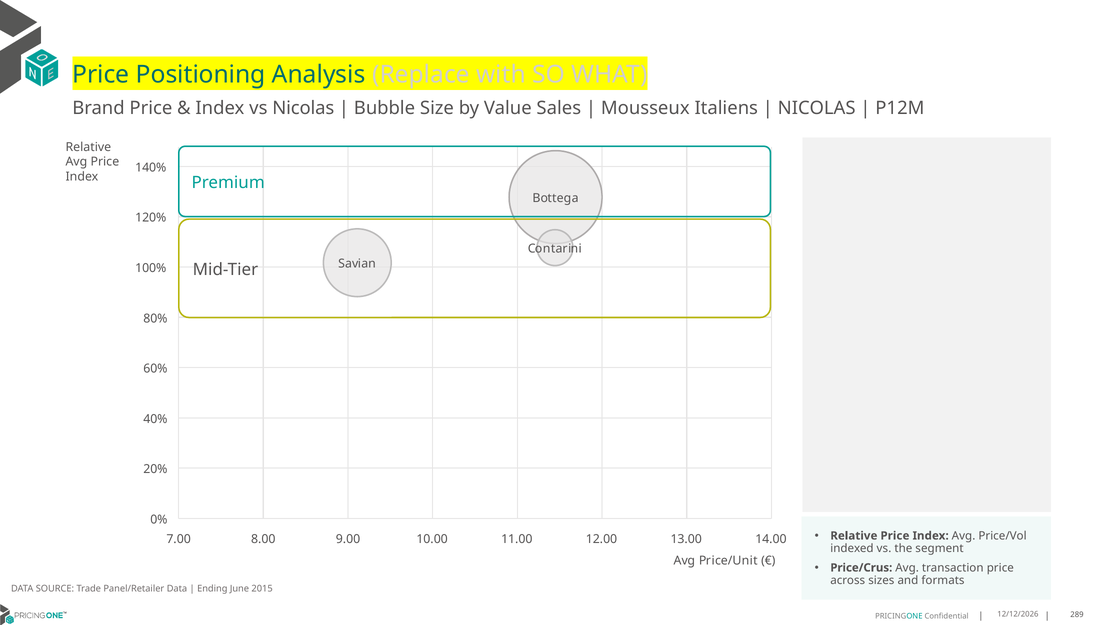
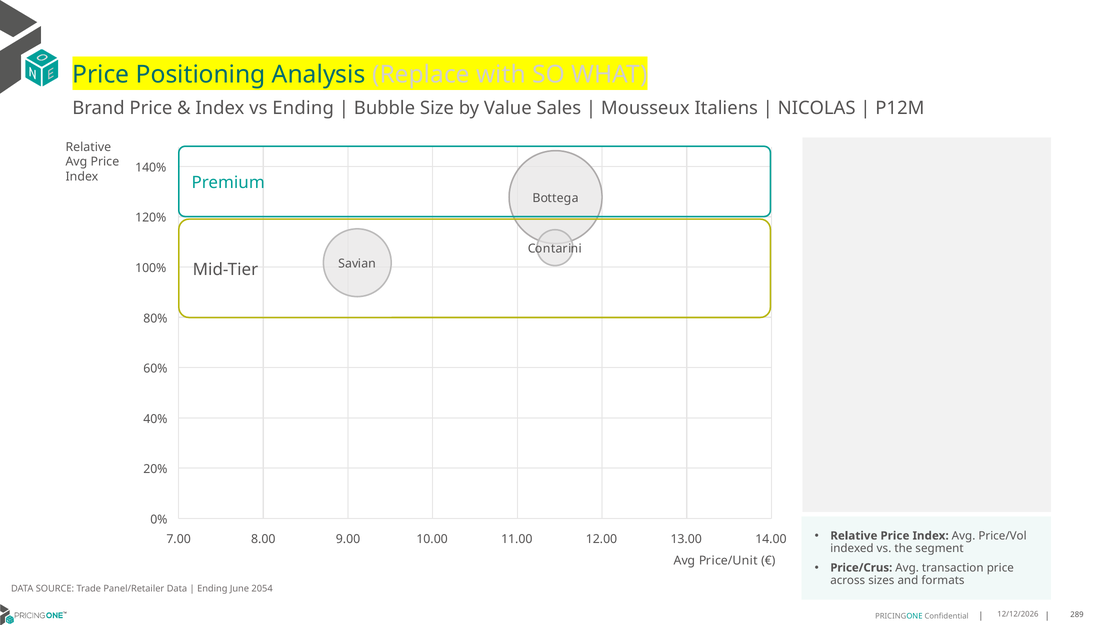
vs Nicolas: Nicolas -> Ending (303, 108)
2015: 2015 -> 2054 (262, 589)
